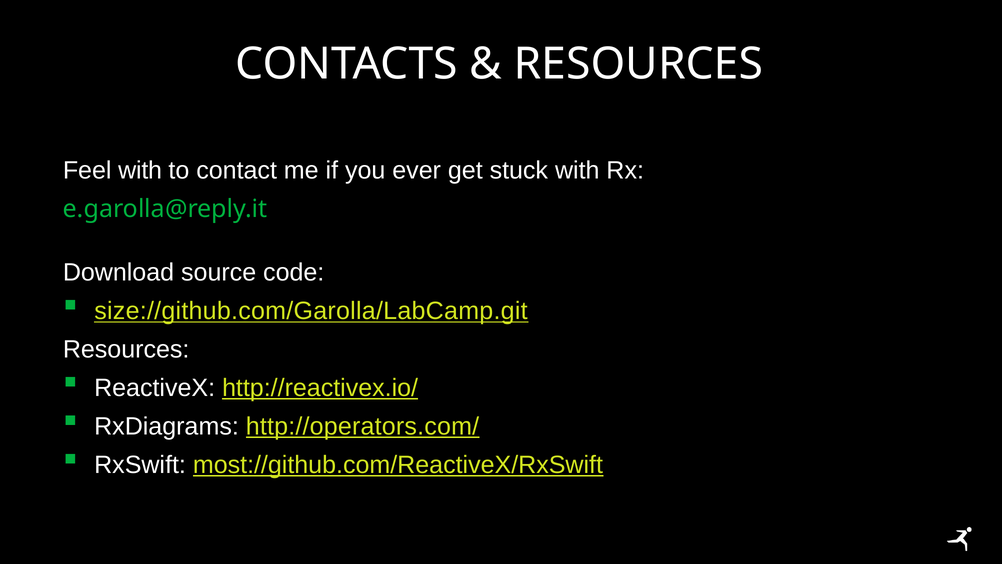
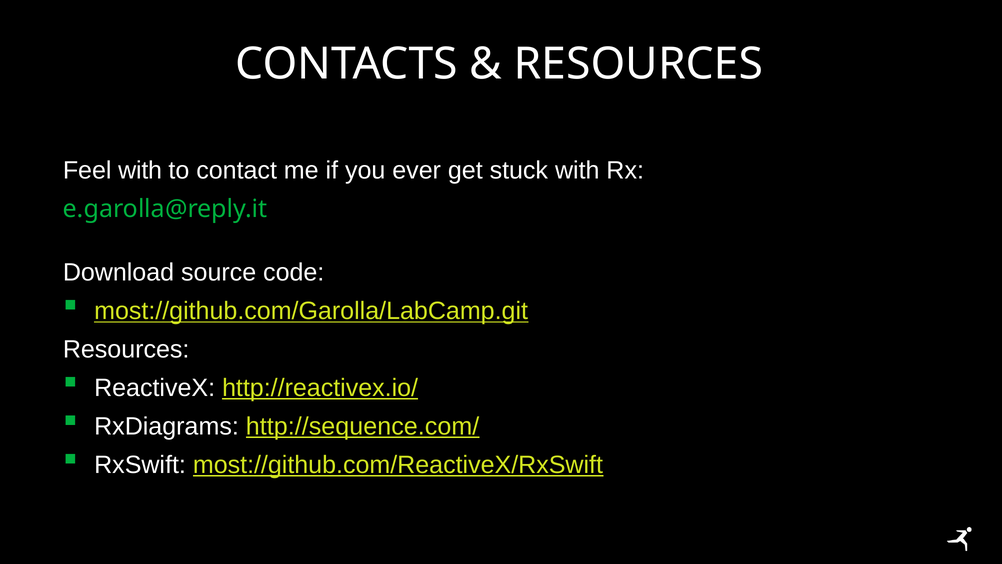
size://github.com/Garolla/LabCamp.git: size://github.com/Garolla/LabCamp.git -> most://github.com/Garolla/LabCamp.git (311, 311)
http://operators.com/: http://operators.com/ -> http://sequence.com/ (363, 426)
